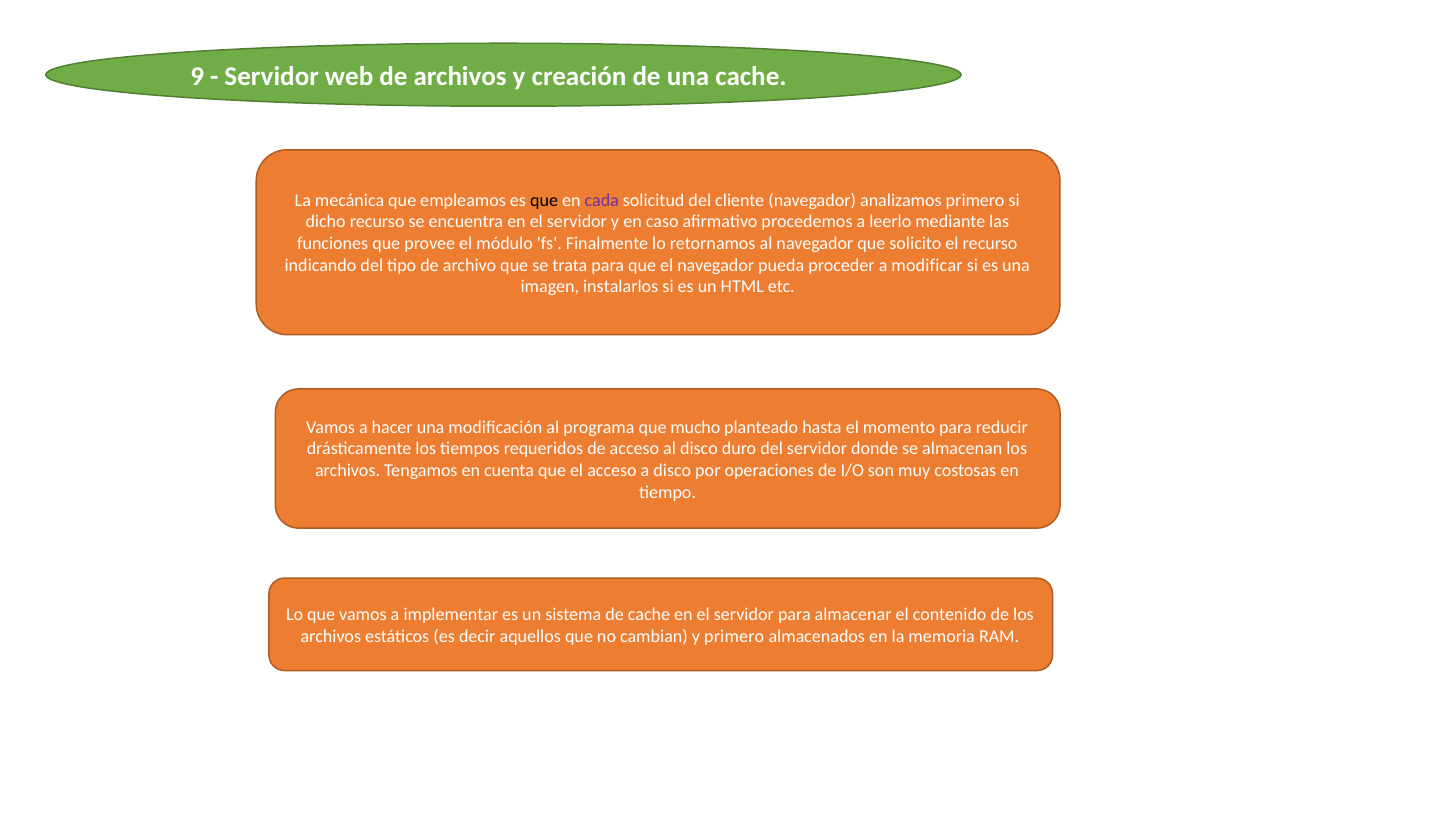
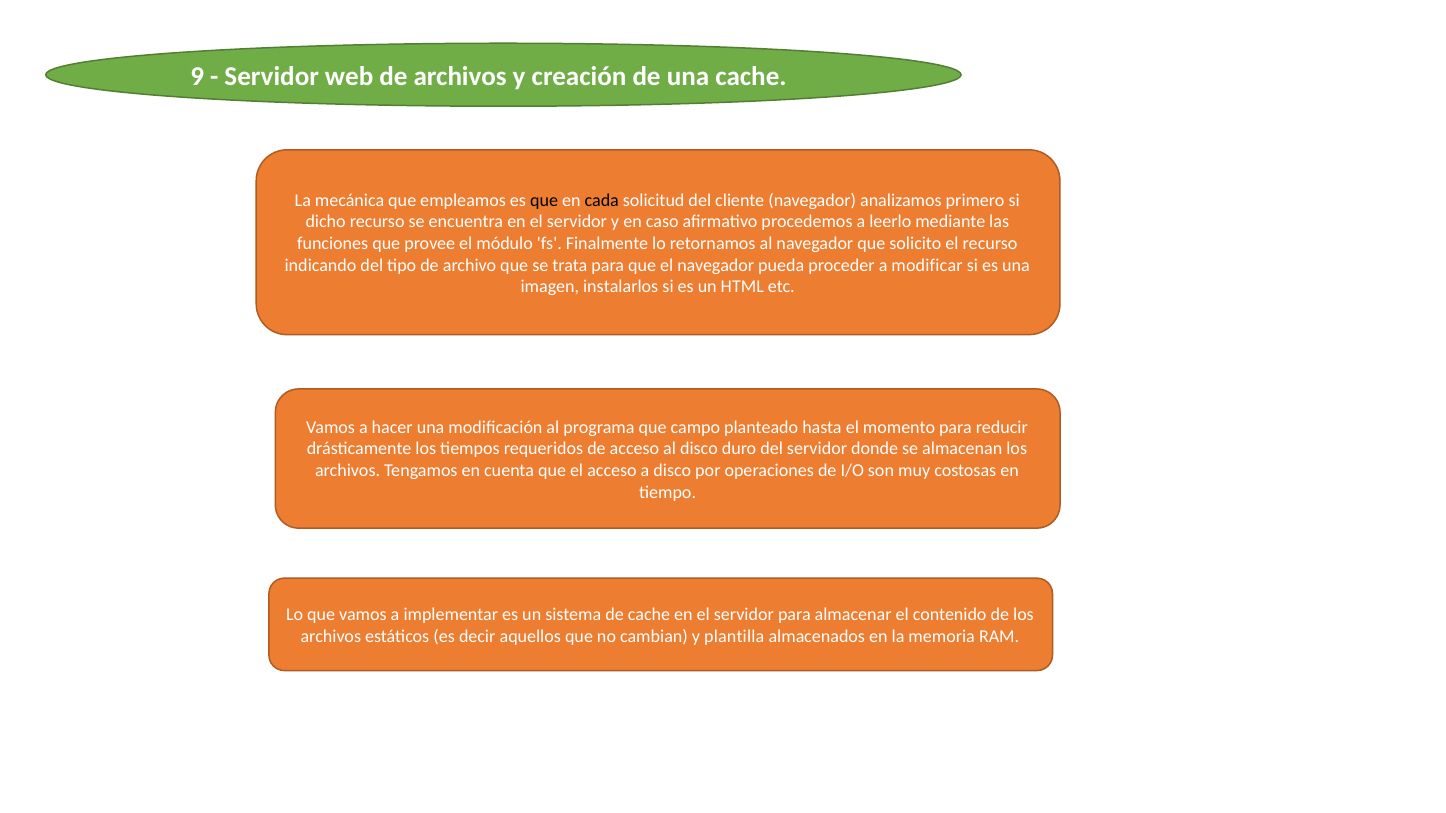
cada colour: purple -> black (602, 200)
mucho: mucho -> campo (695, 427)
y primero: primero -> plantilla (734, 637)
